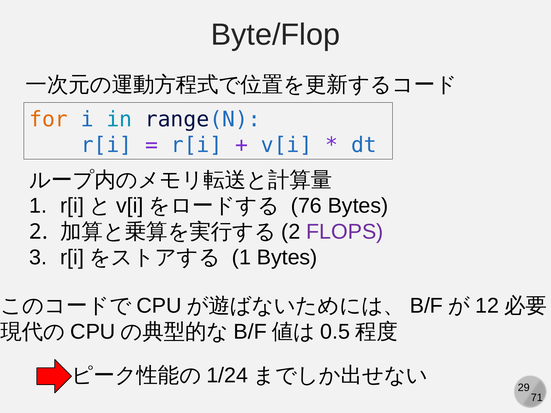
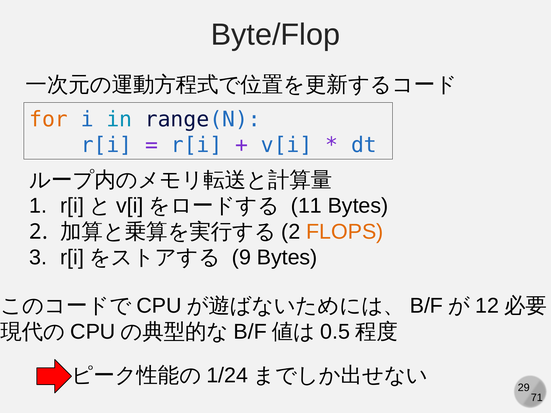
76: 76 -> 11 (306, 206)
FLOPS colour: purple -> orange (345, 232)
1: 1 -> 9 (241, 257)
